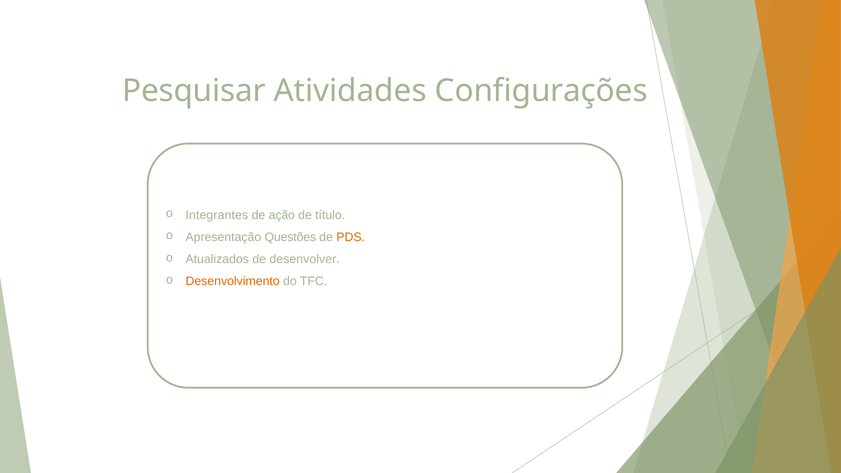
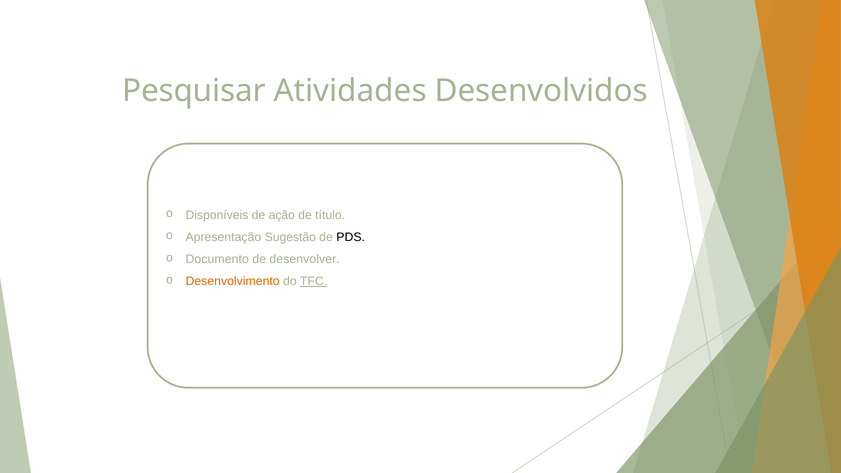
Configurações: Configurações -> Desenvolvidos (541, 91)
Integrantes: Integrantes -> Disponíveis (217, 215)
Questões: Questões -> Sugestão (290, 237)
PDS colour: orange -> black (351, 237)
Atualizados: Atualizados -> Documento (217, 259)
TFC underline: none -> present (314, 281)
